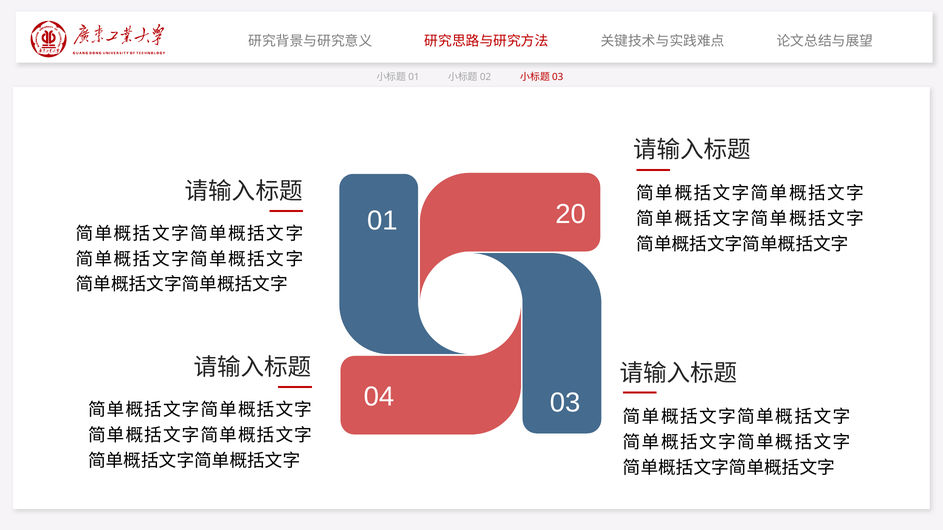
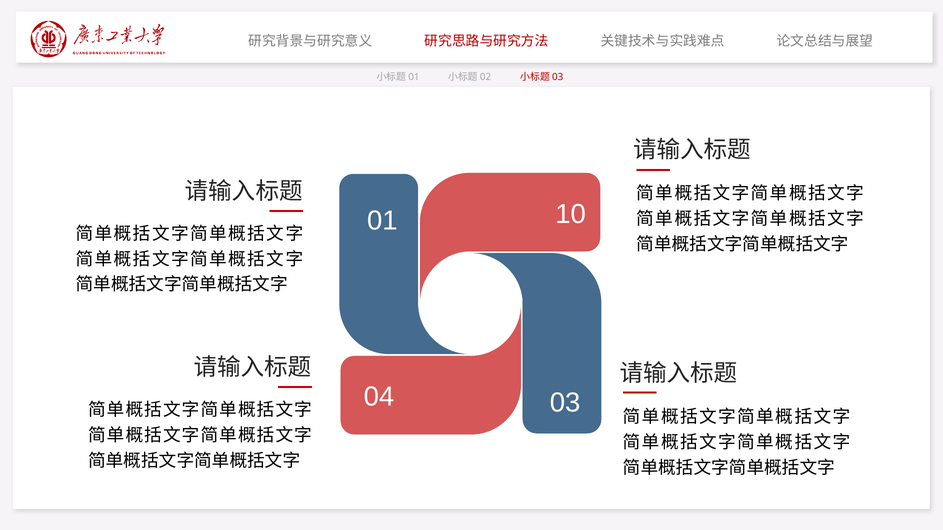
20: 20 -> 10 (571, 214)
